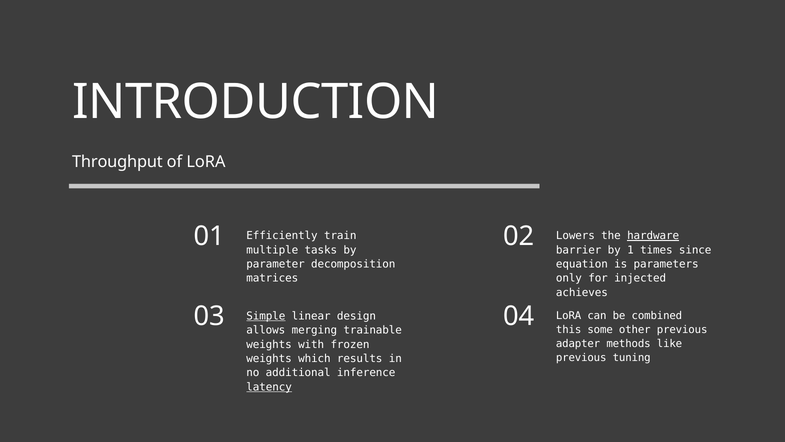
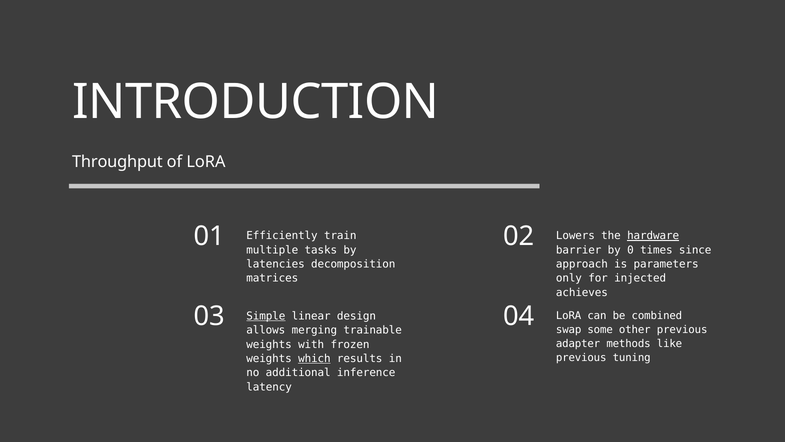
1: 1 -> 0 (630, 250)
parameter: parameter -> latencies (276, 264)
equation: equation -> approach (582, 264)
this: this -> swap (569, 329)
which underline: none -> present (314, 358)
latency underline: present -> none (269, 387)
